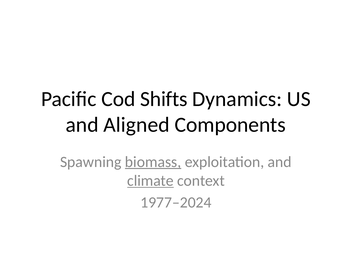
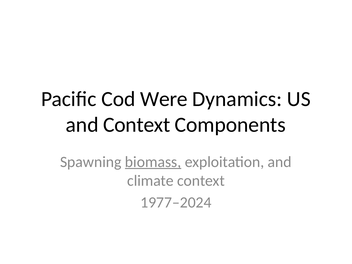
Shifts: Shifts -> Were (164, 99)
and Aligned: Aligned -> Context (137, 125)
climate underline: present -> none (150, 181)
